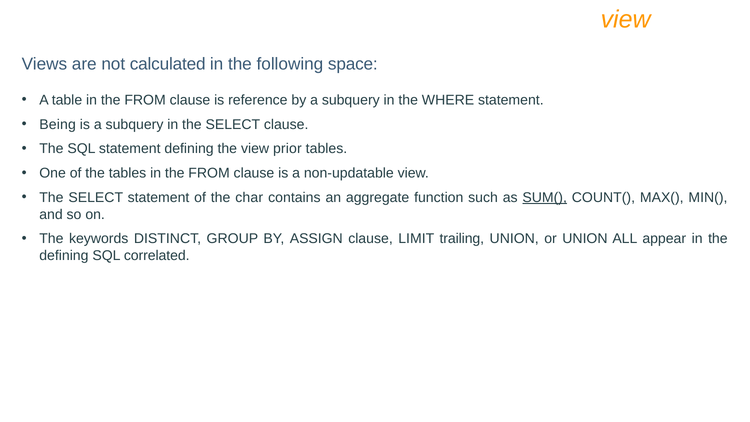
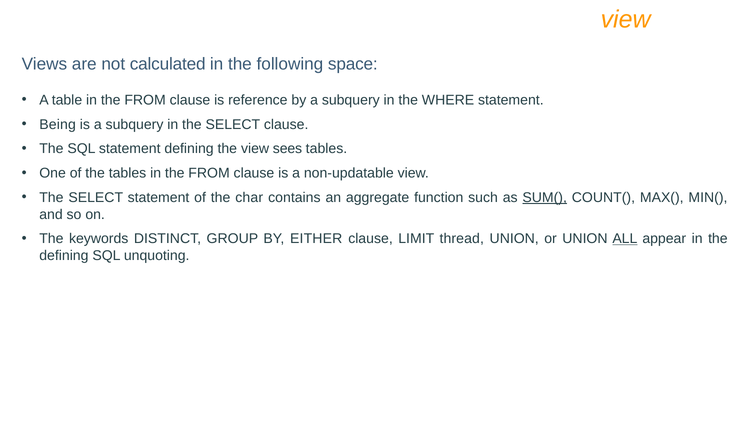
prior: prior -> sees (288, 149)
ASSIGN: ASSIGN -> EITHER (316, 239)
trailing: trailing -> thread (462, 239)
ALL underline: none -> present (625, 239)
correlated: correlated -> unquoting (157, 256)
